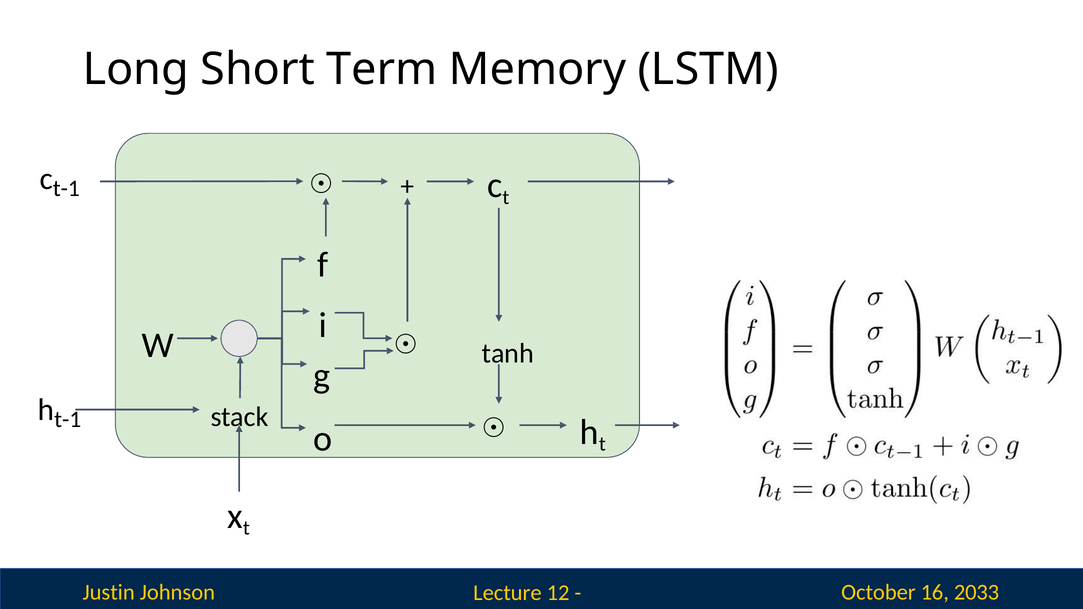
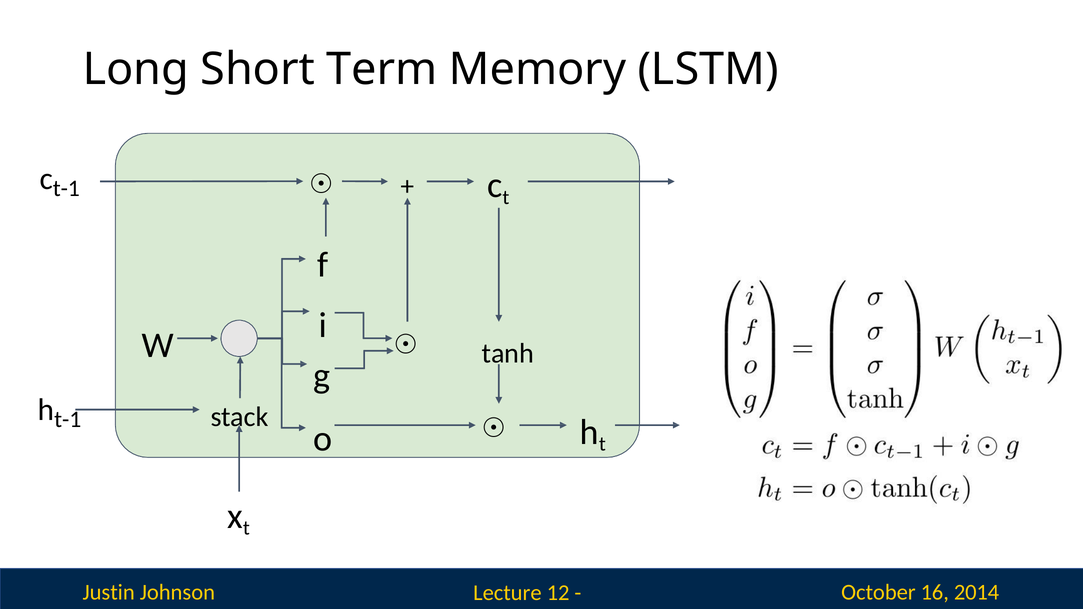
2033: 2033 -> 2014 (977, 593)
